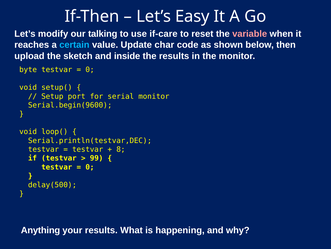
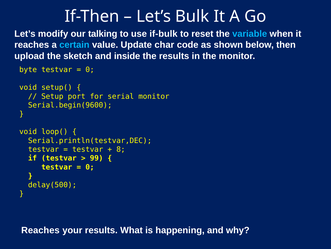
Easy: Easy -> Bulk (192, 16)
if-care: if-care -> if-bulk (163, 34)
variable colour: pink -> light blue (250, 34)
Anything: Anything -> Reaches (40, 230)
